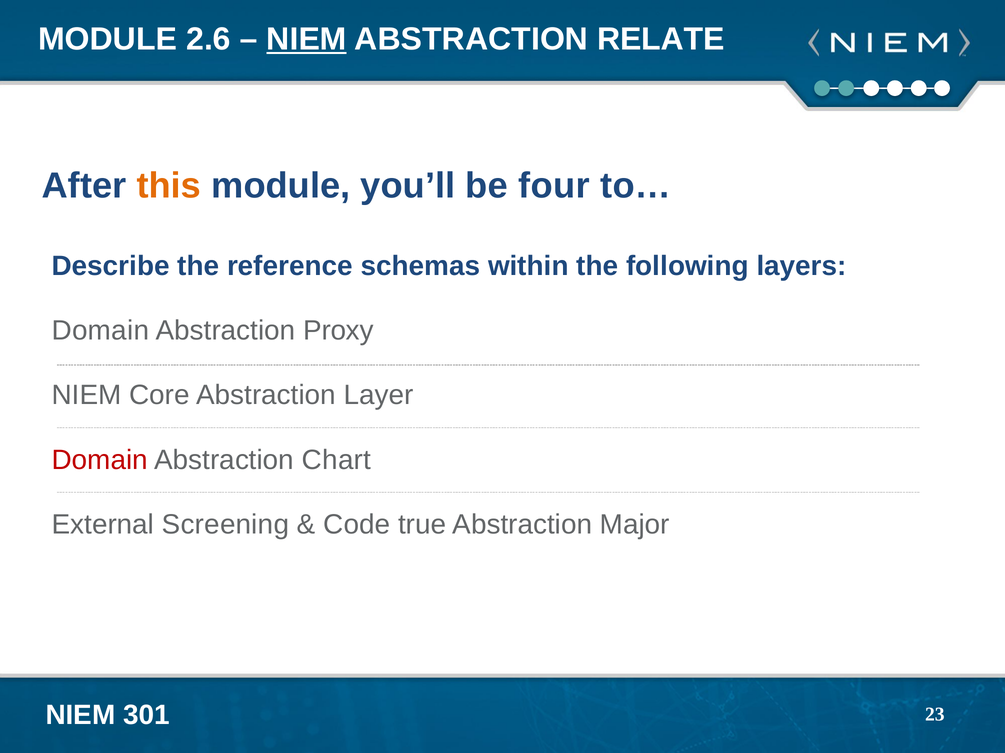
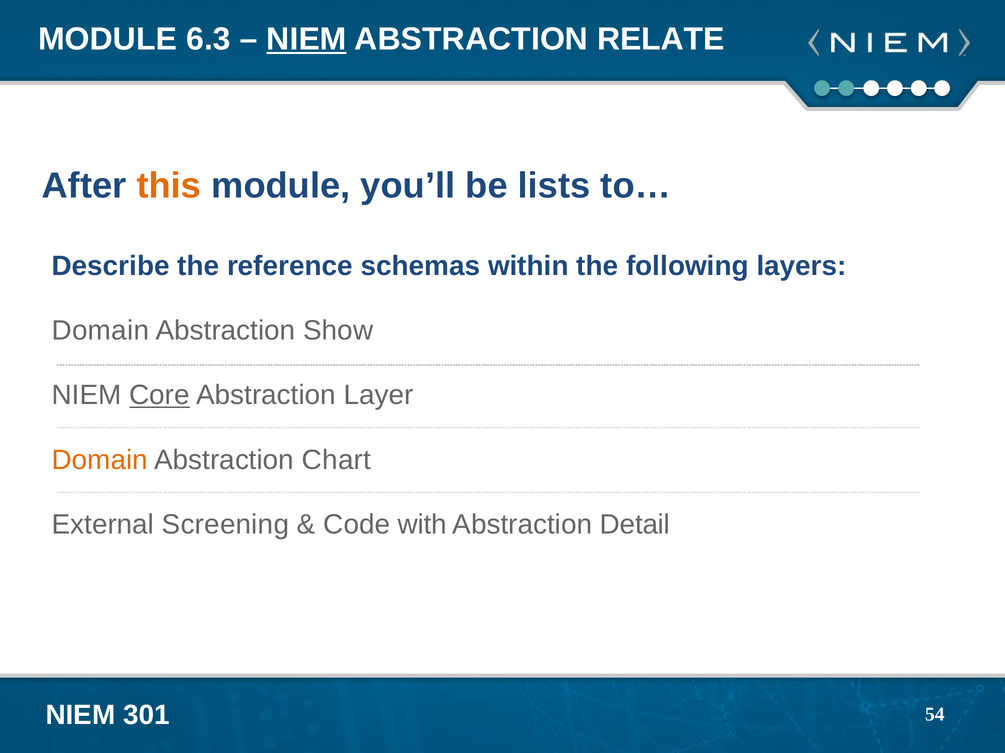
2.6: 2.6 -> 6.3 (208, 39)
four: four -> lists (554, 186)
Proxy: Proxy -> Show (338, 331)
Core underline: none -> present (160, 396)
Domain colour: red -> orange (100, 460)
true: true -> with (422, 525)
Major: Major -> Detail (635, 525)
23: 23 -> 54 (935, 715)
